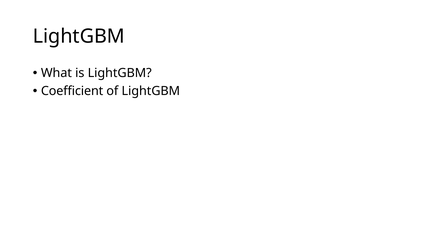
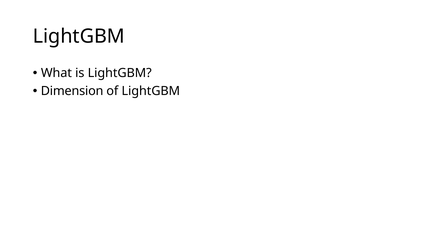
Coefficient: Coefficient -> Dimension (72, 91)
